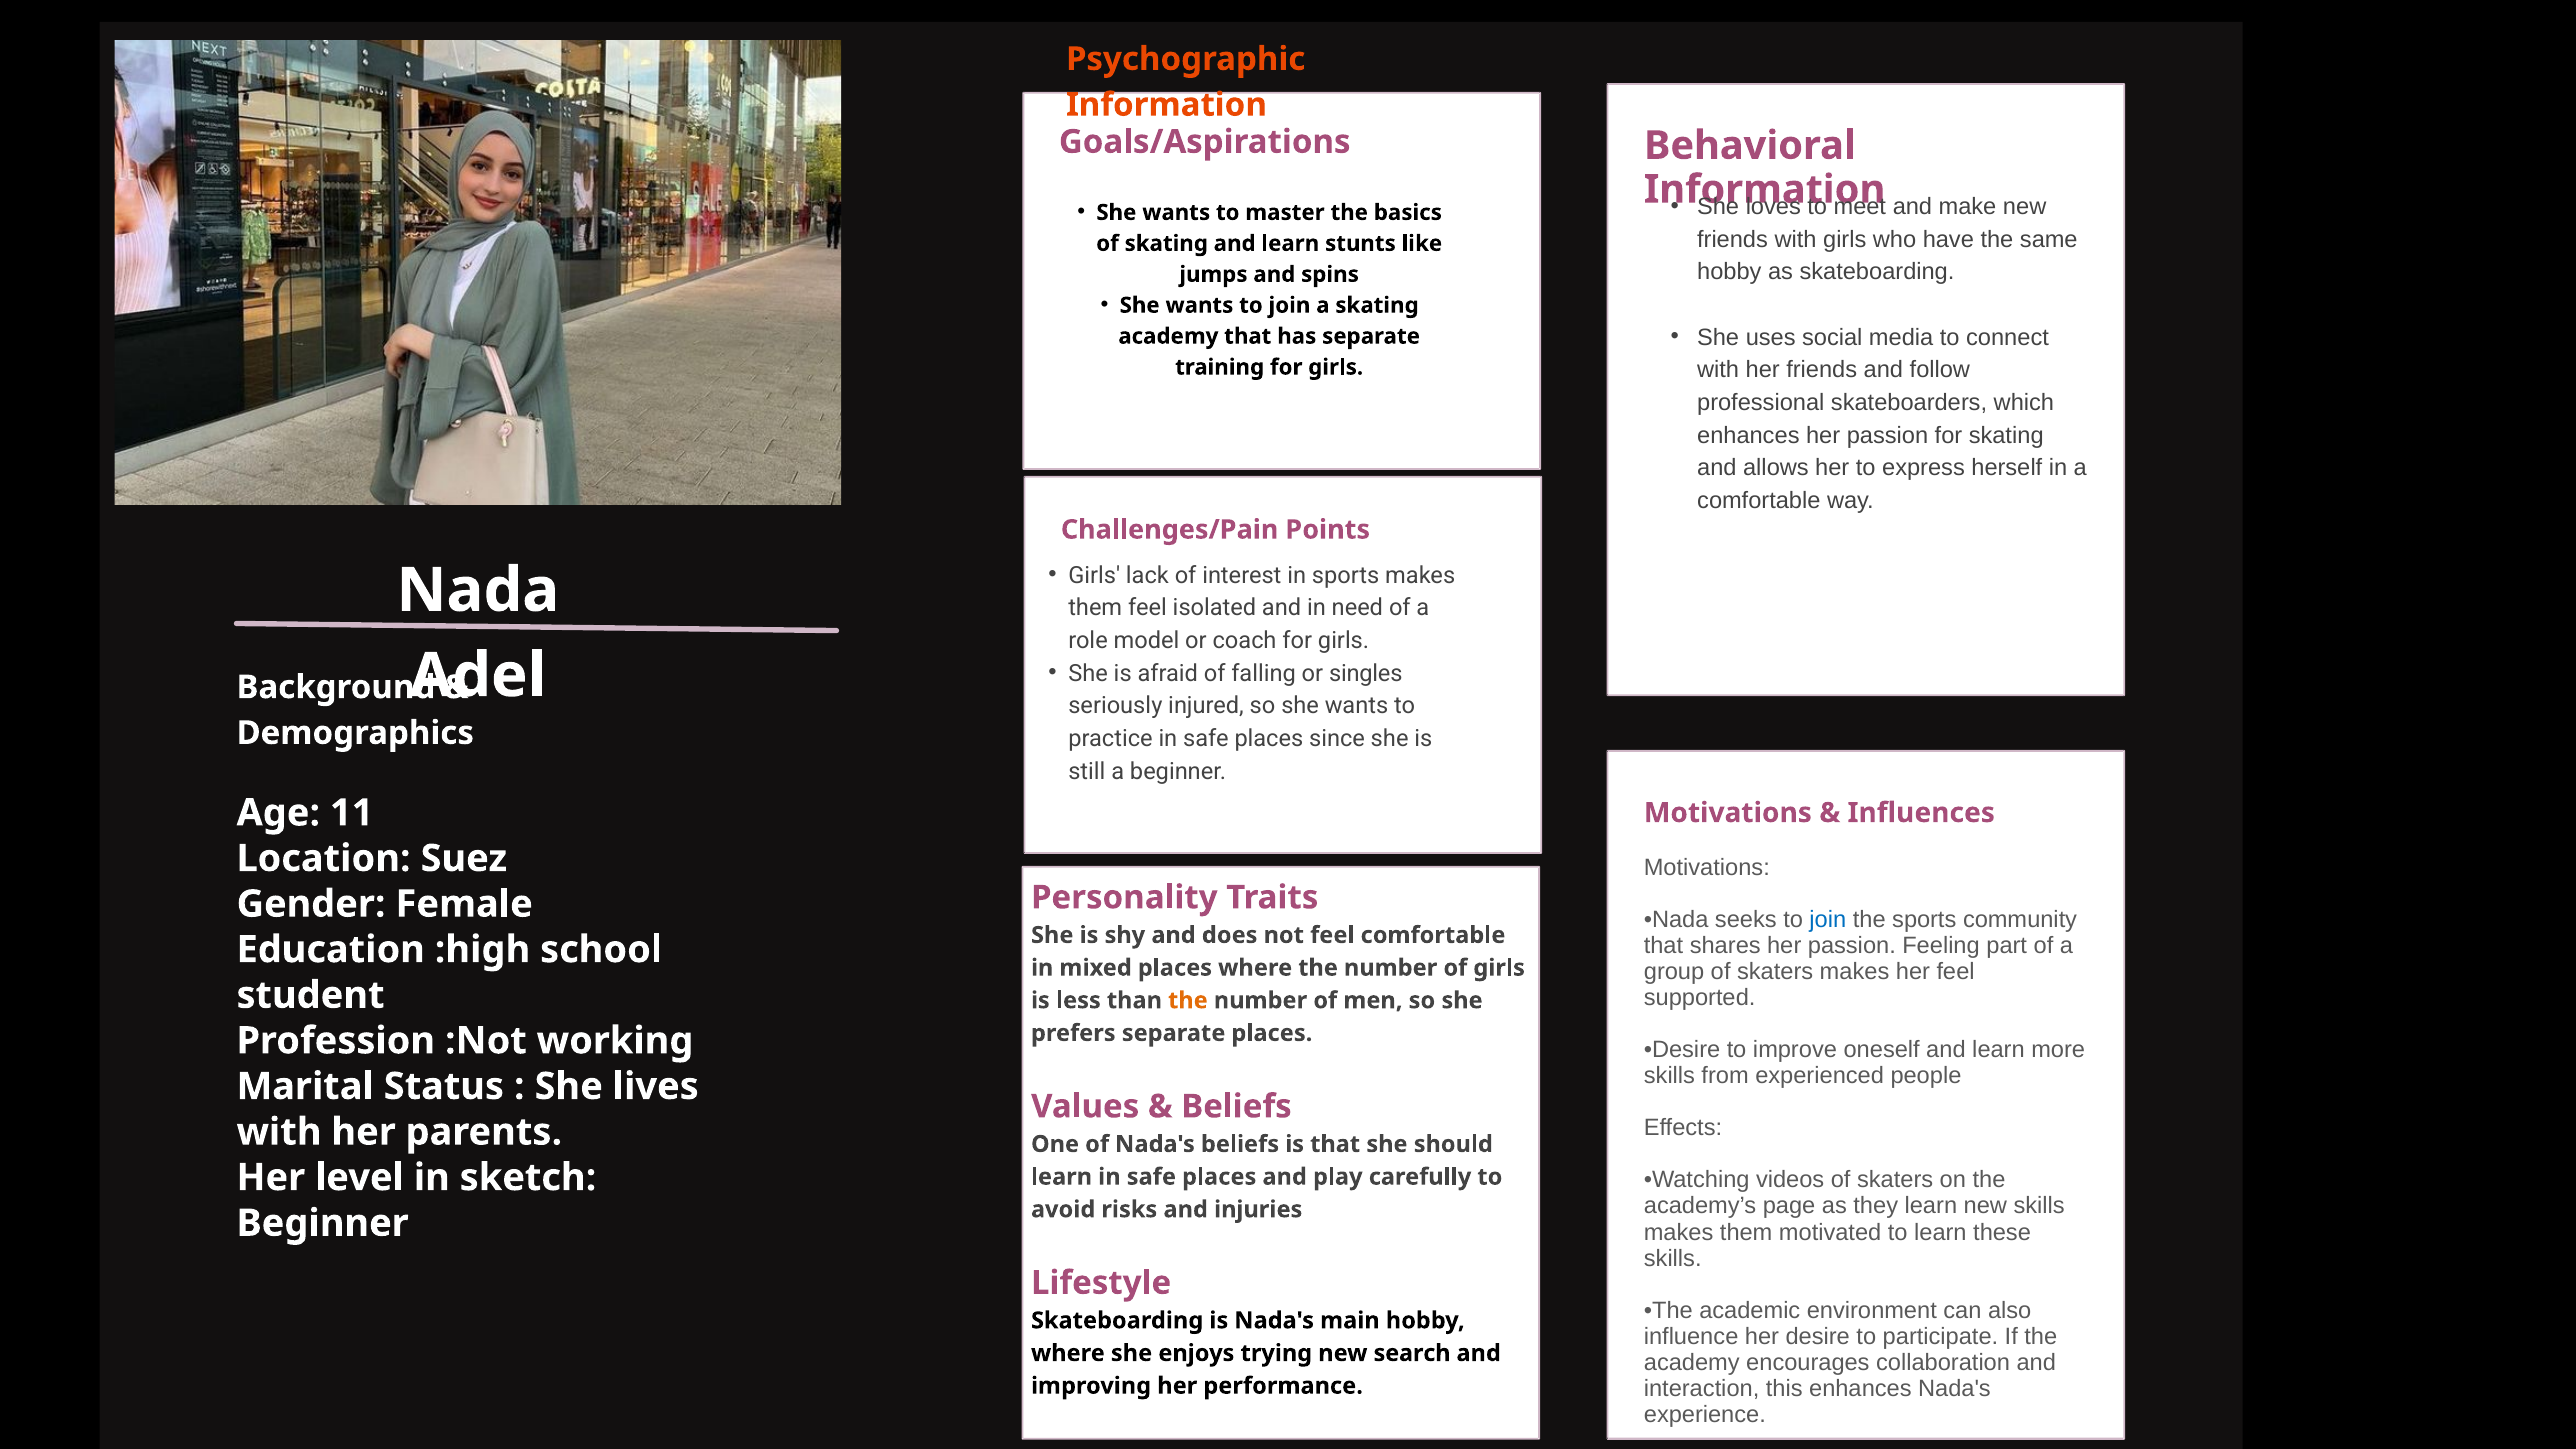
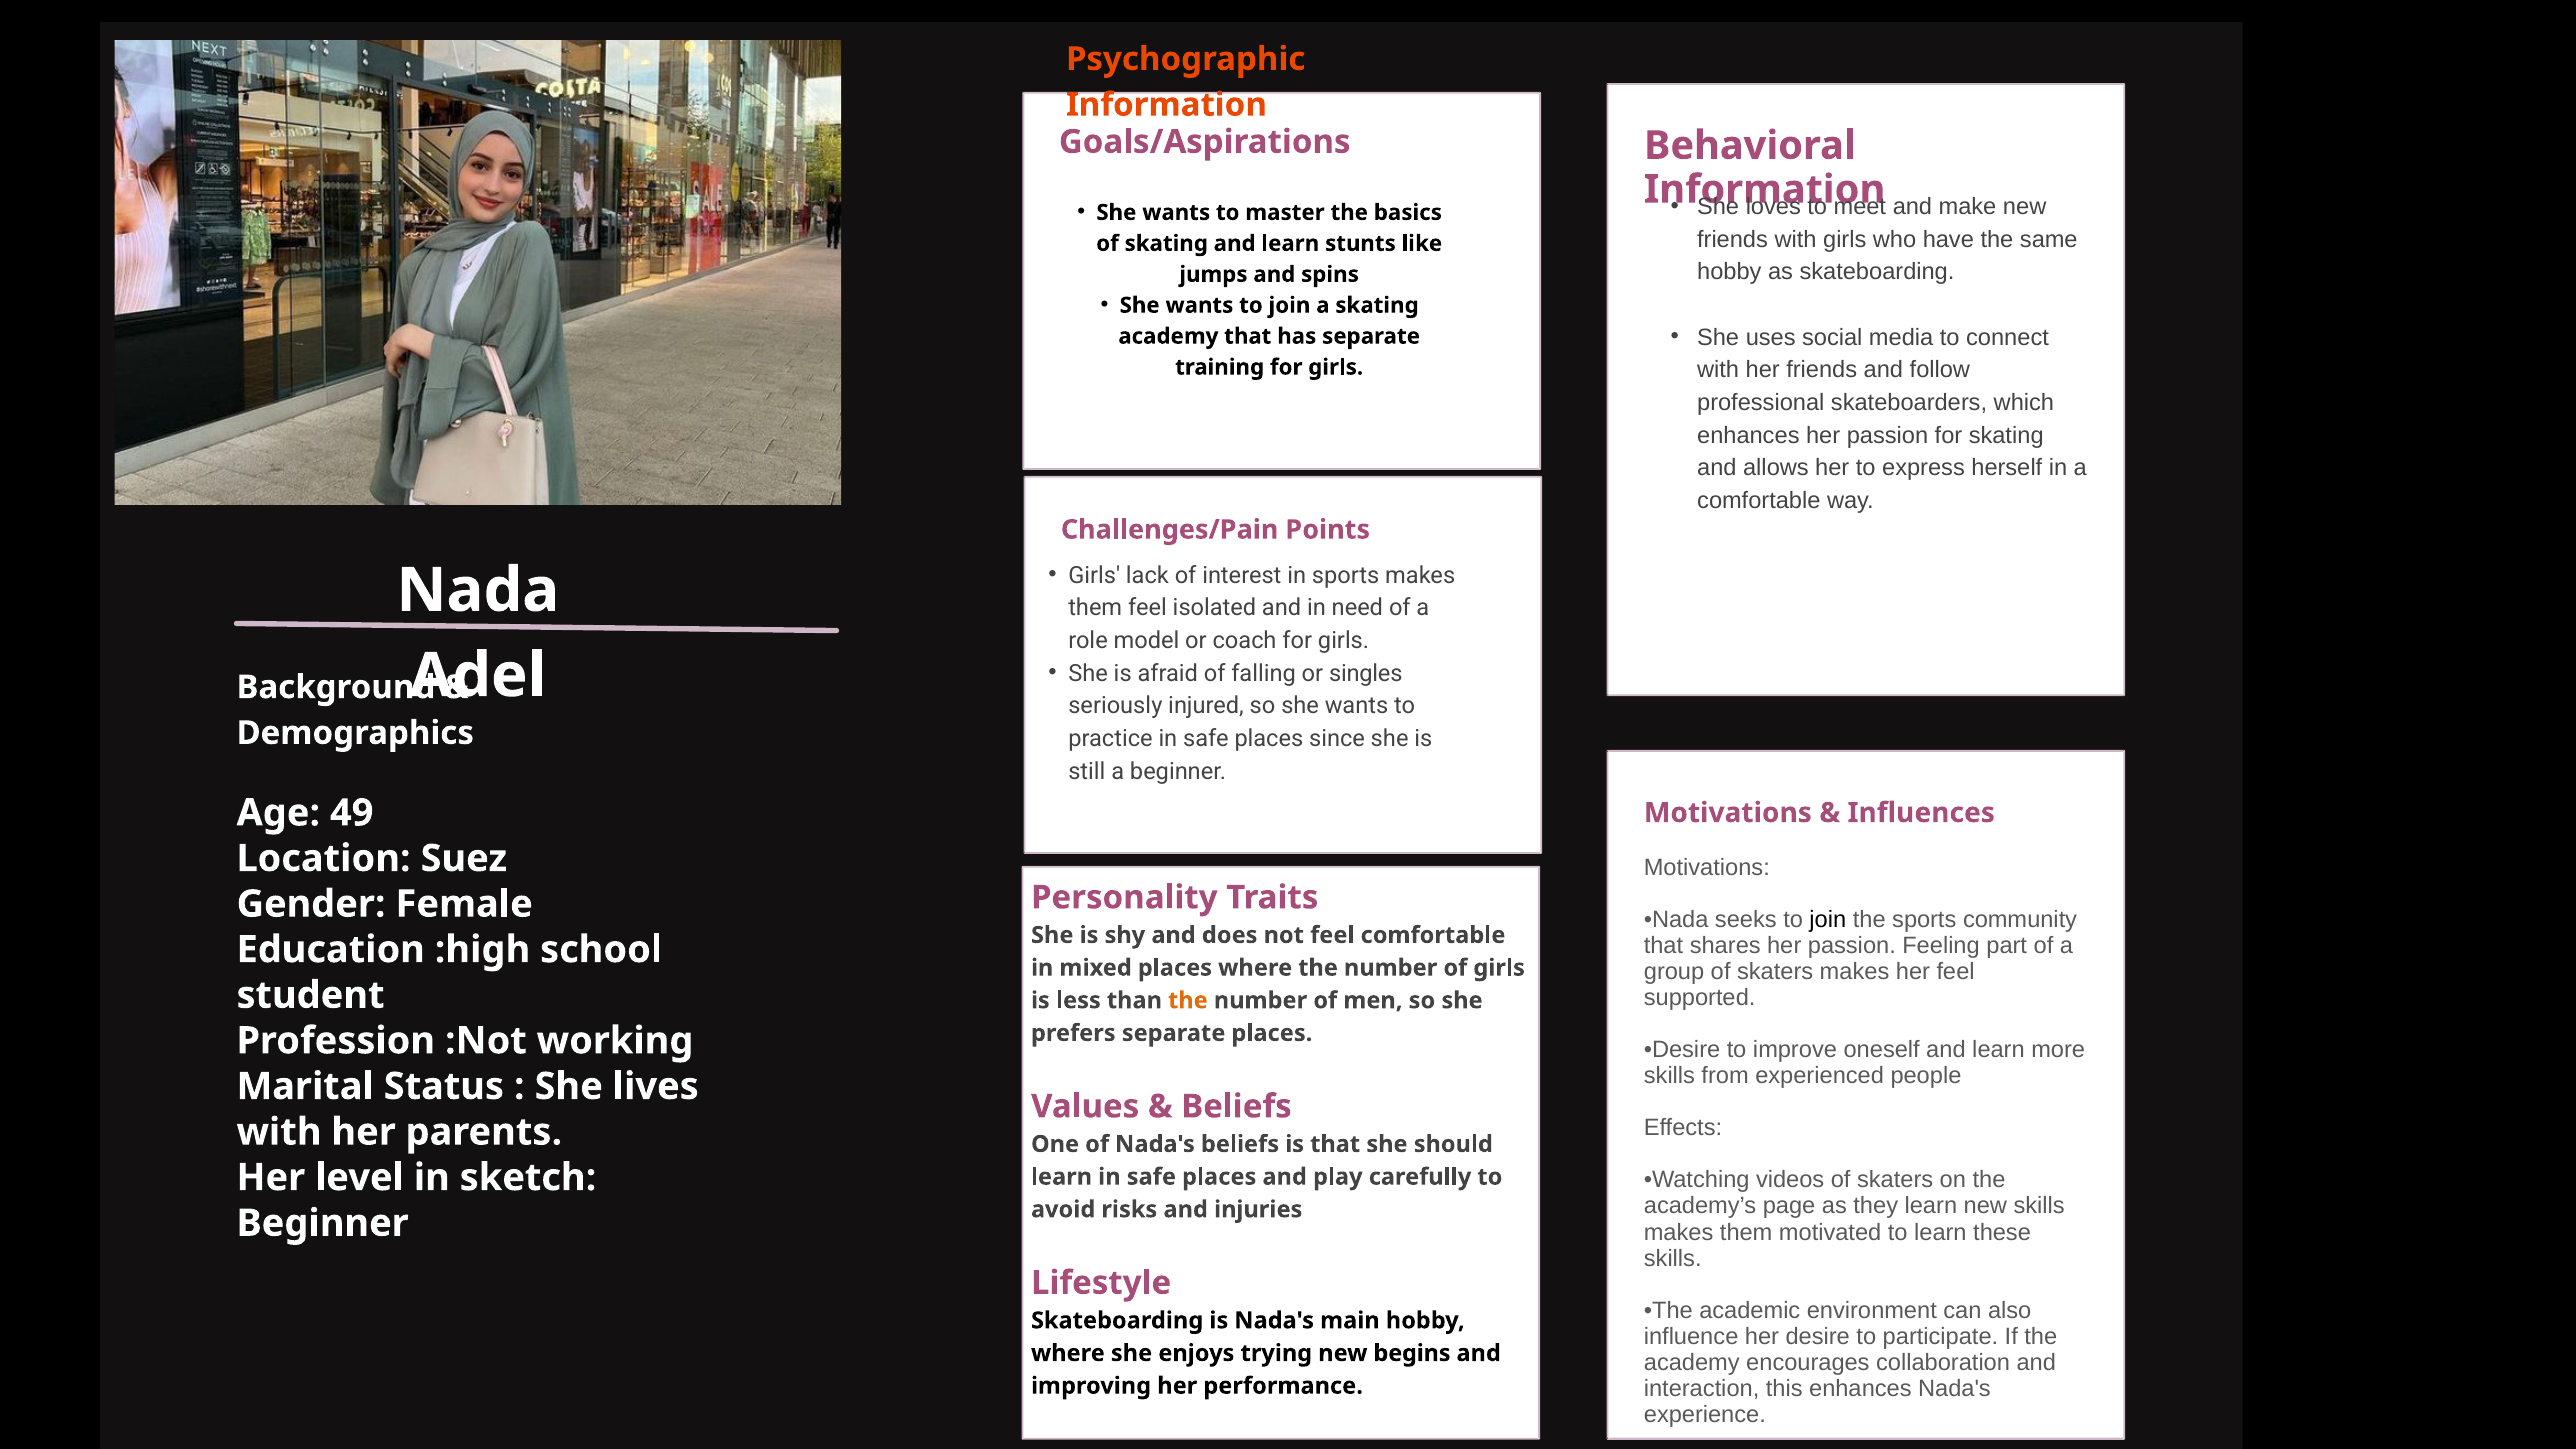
11: 11 -> 49 (352, 813)
join colour: blue -> black (1828, 919)
search: search -> begins (1412, 1353)
